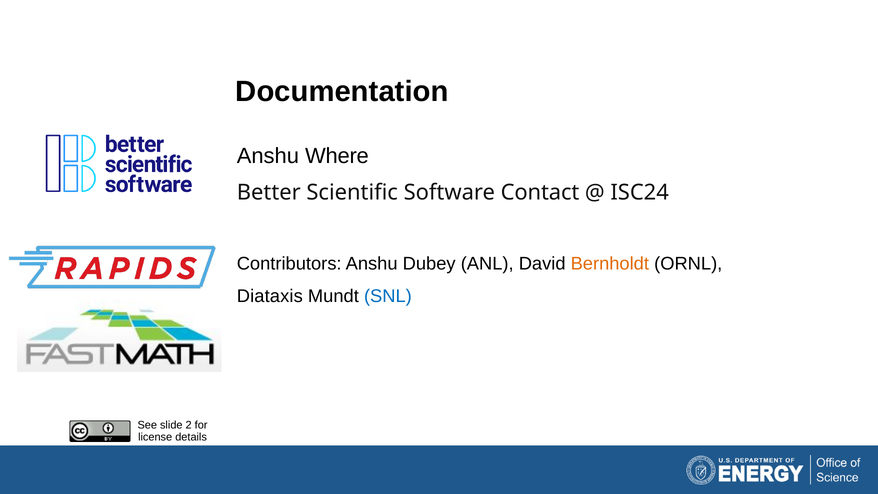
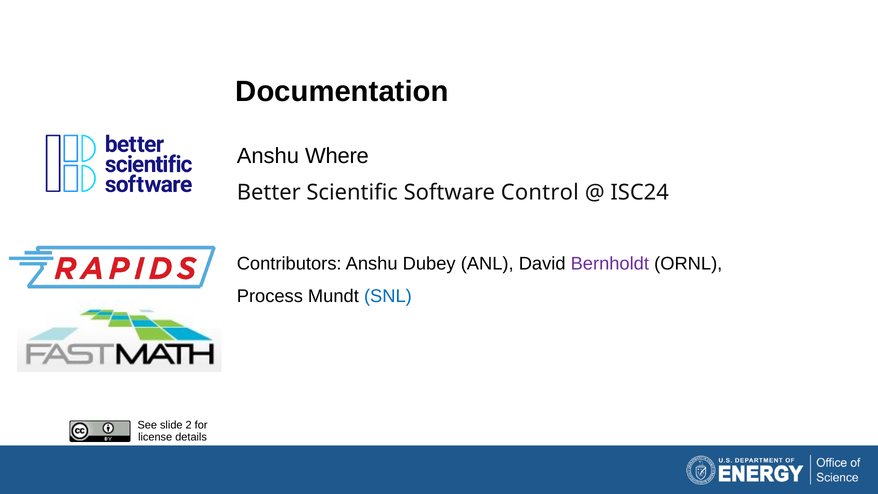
Contact: Contact -> Control (540, 193)
Bernholdt colour: orange -> purple (610, 264)
Diataxis: Diataxis -> Process (270, 296)
